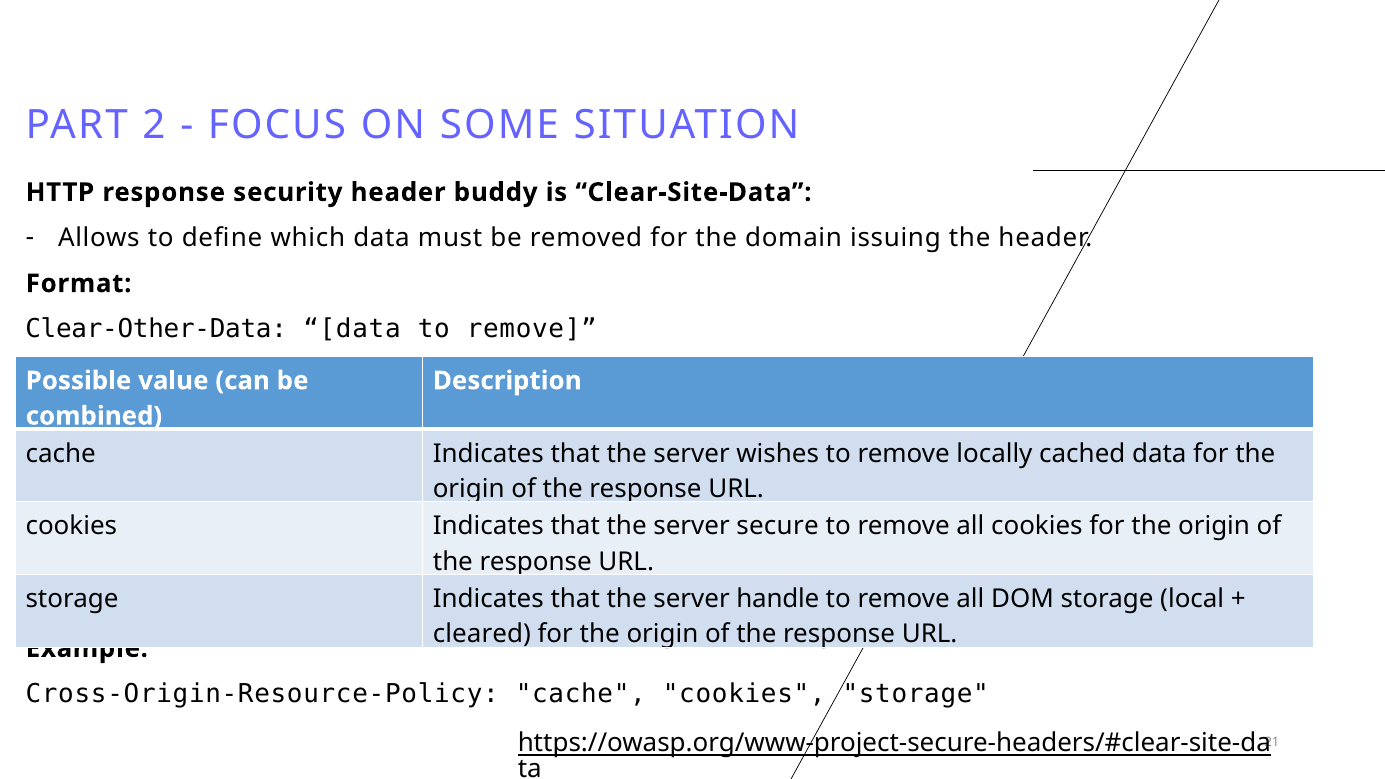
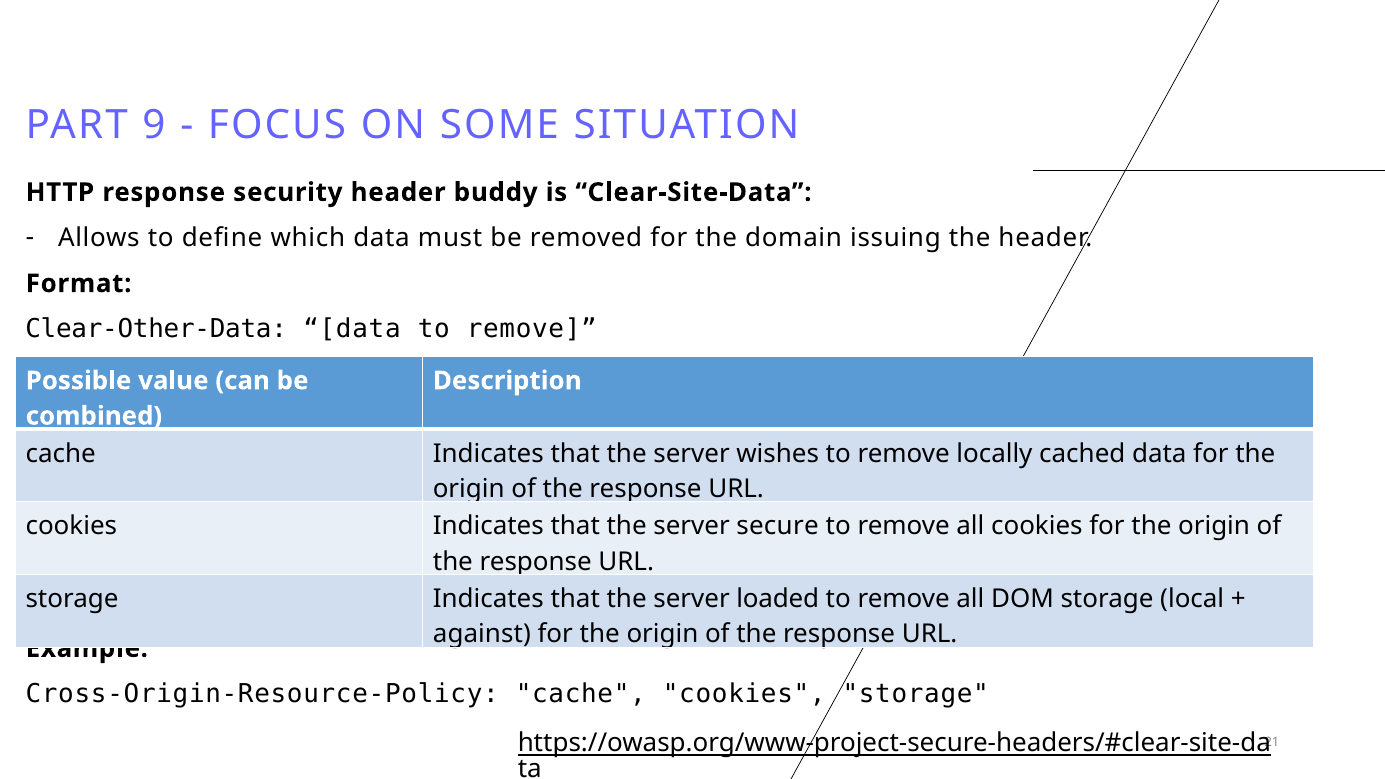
2: 2 -> 9 (154, 125)
handle: handle -> loaded (778, 599)
cleared: cleared -> against (482, 634)
